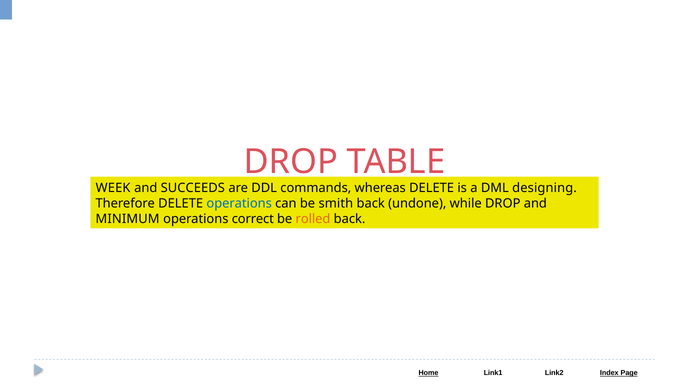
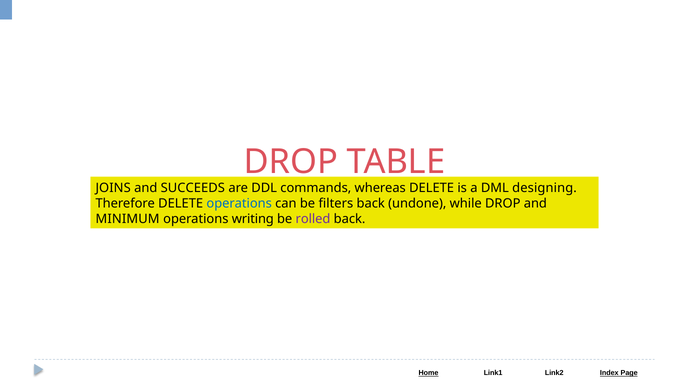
WEEK: WEEK -> JOINS (113, 188)
smith: smith -> filters (336, 203)
correct: correct -> writing (253, 219)
rolled colour: orange -> purple (313, 219)
